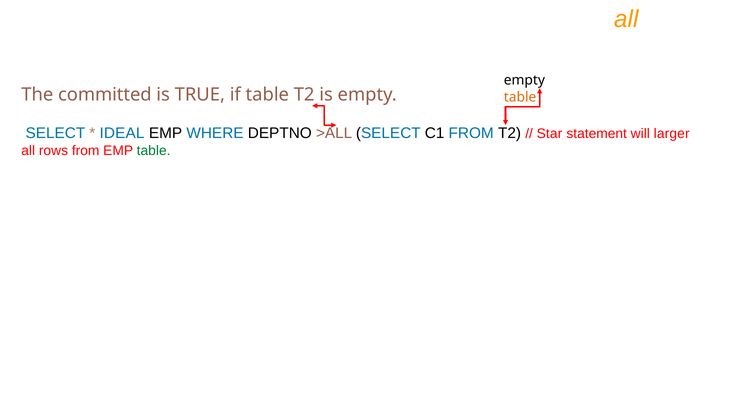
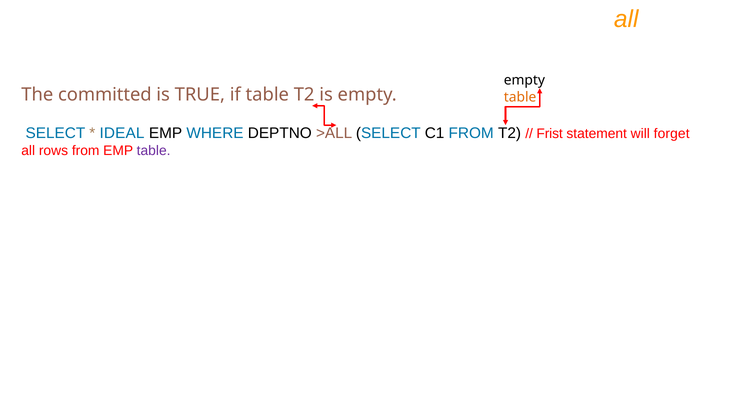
Star: Star -> Frist (550, 134)
larger: larger -> forget (672, 134)
table colour: green -> purple (154, 151)
